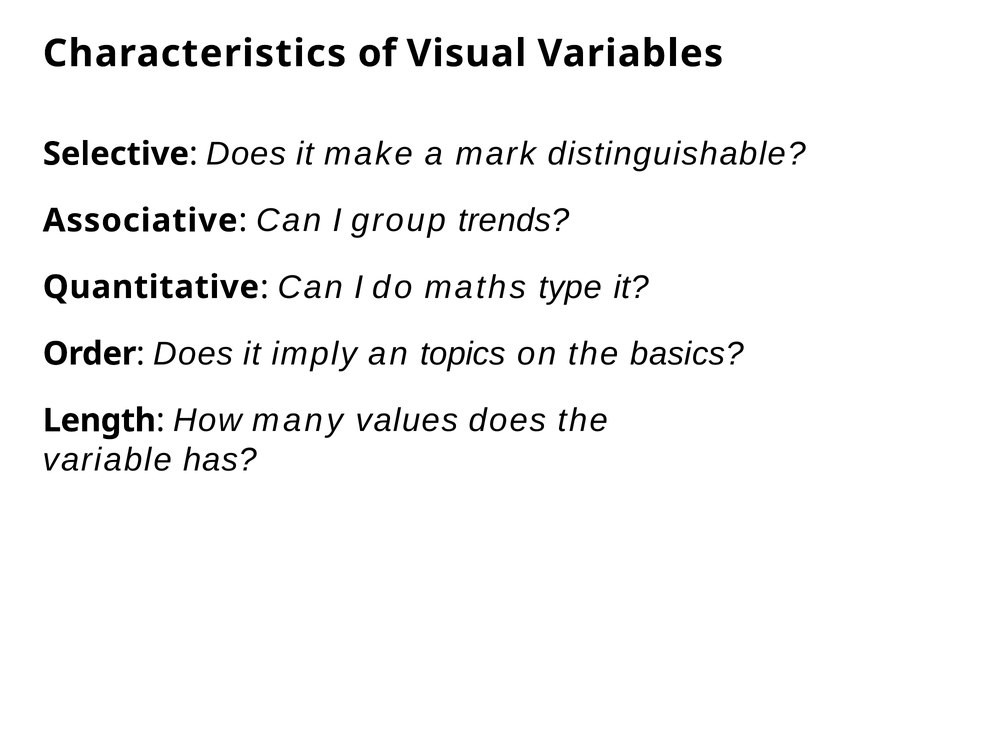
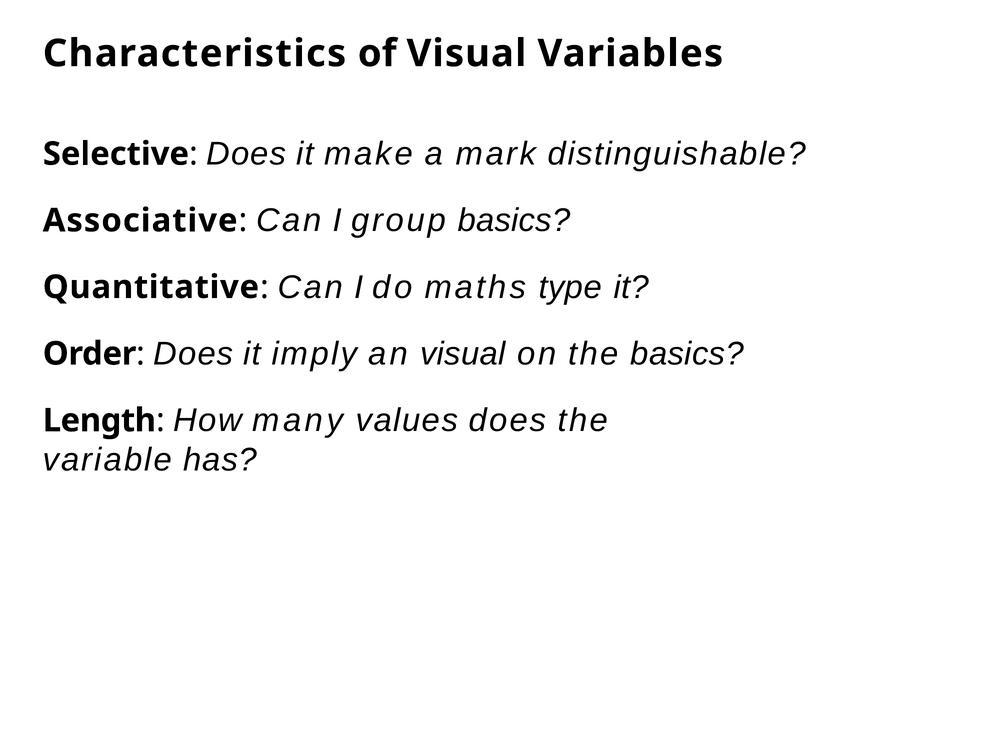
group trends: trends -> basics (514, 220)
an topics: topics -> visual (463, 354)
